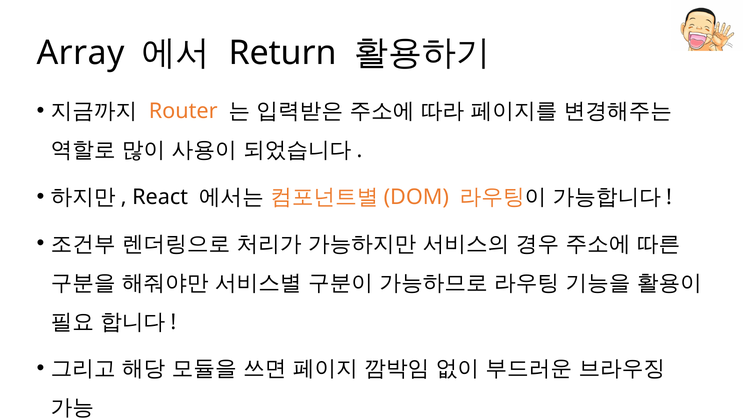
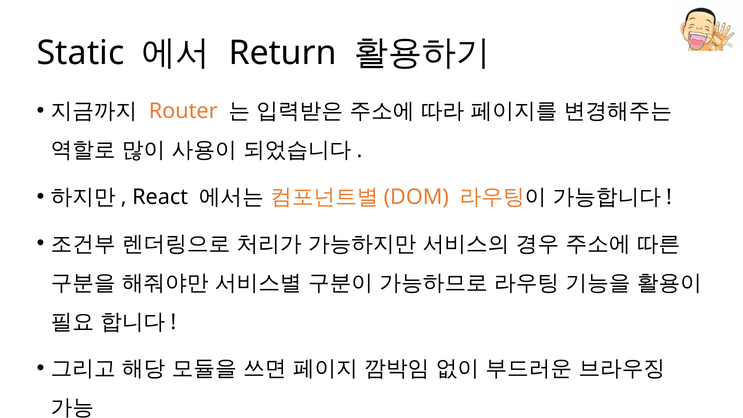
Array: Array -> Static (81, 53)
